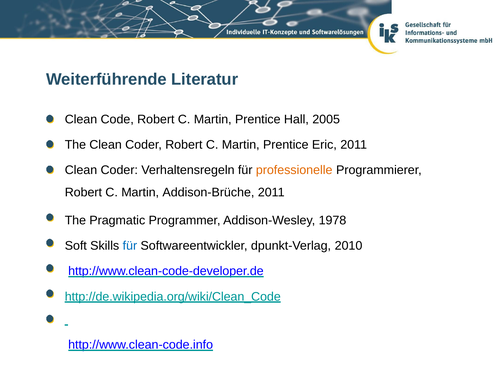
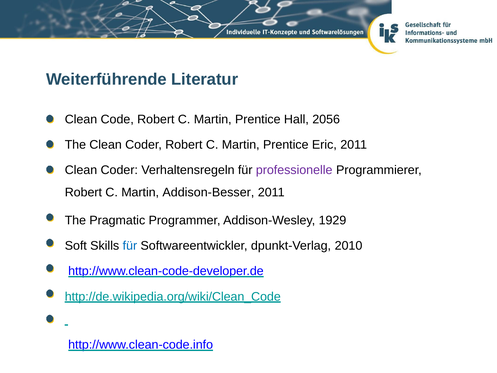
2005: 2005 -> 2056 (326, 119)
professionelle colour: orange -> purple (294, 170)
Addison-Brüche: Addison-Brüche -> Addison-Besser (208, 192)
1978: 1978 -> 1929 (332, 220)
